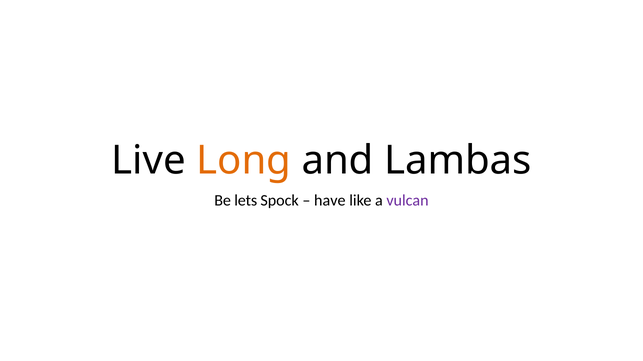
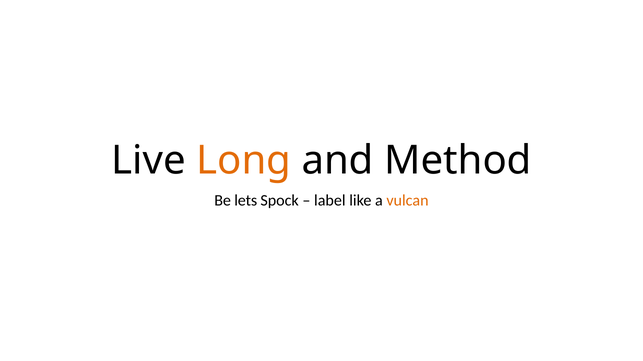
Lambas: Lambas -> Method (458, 161)
have: have -> label (330, 201)
vulcan colour: purple -> orange (407, 201)
